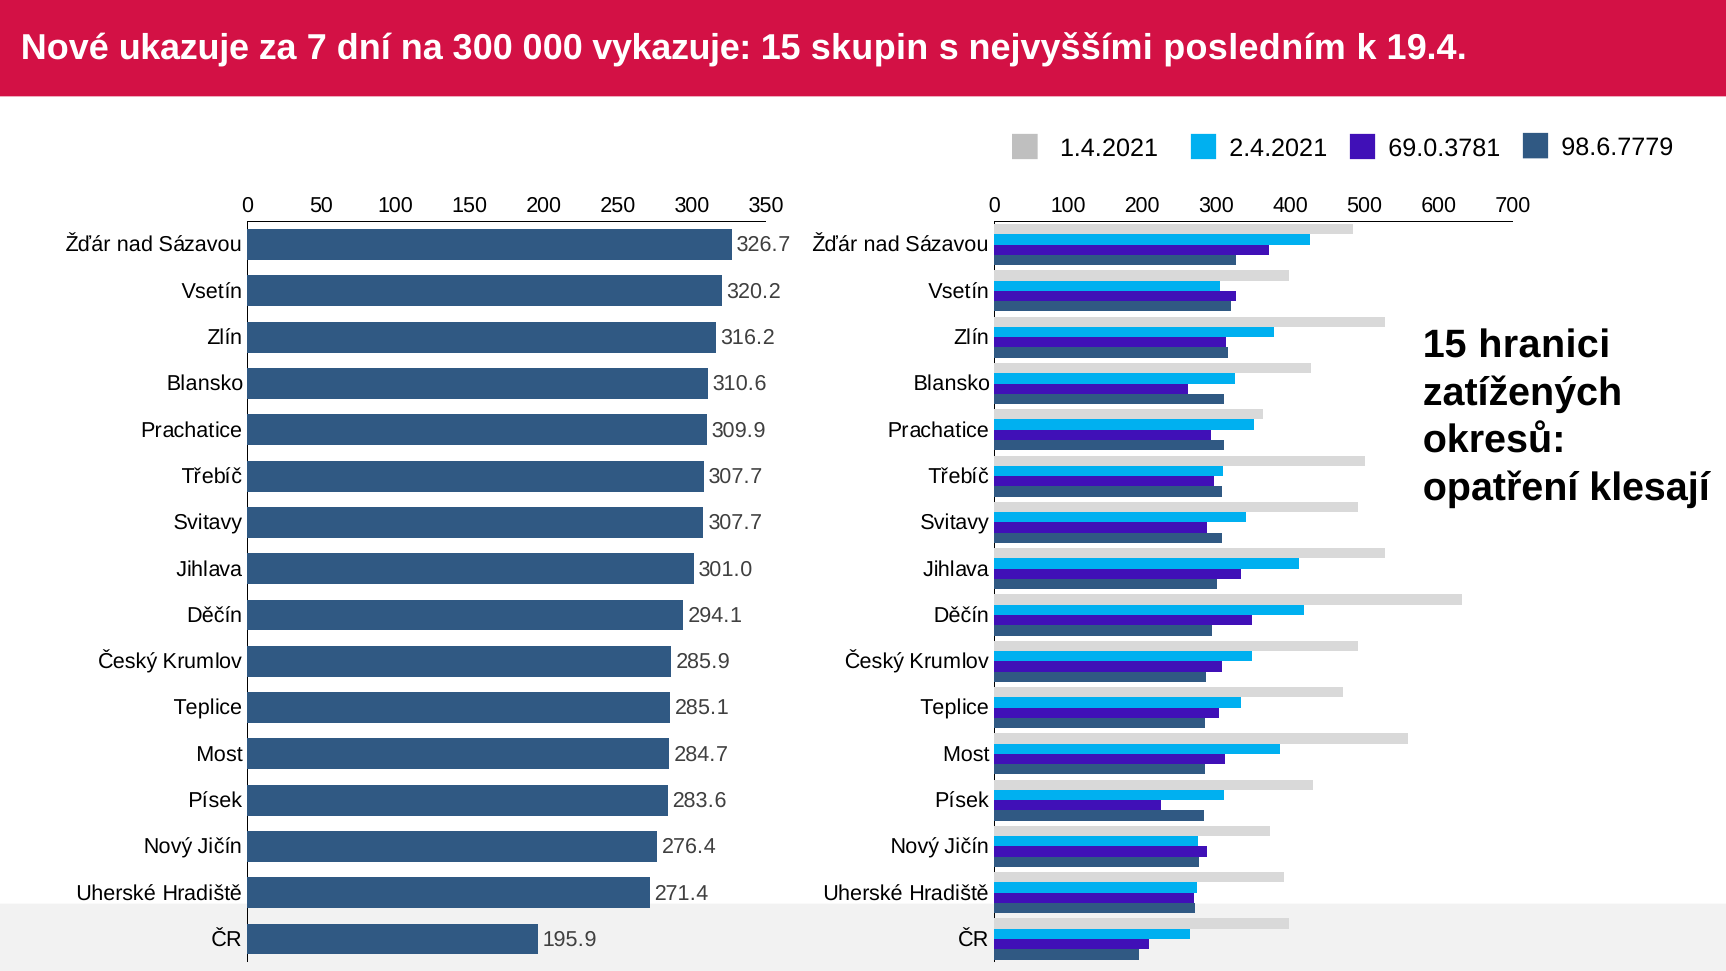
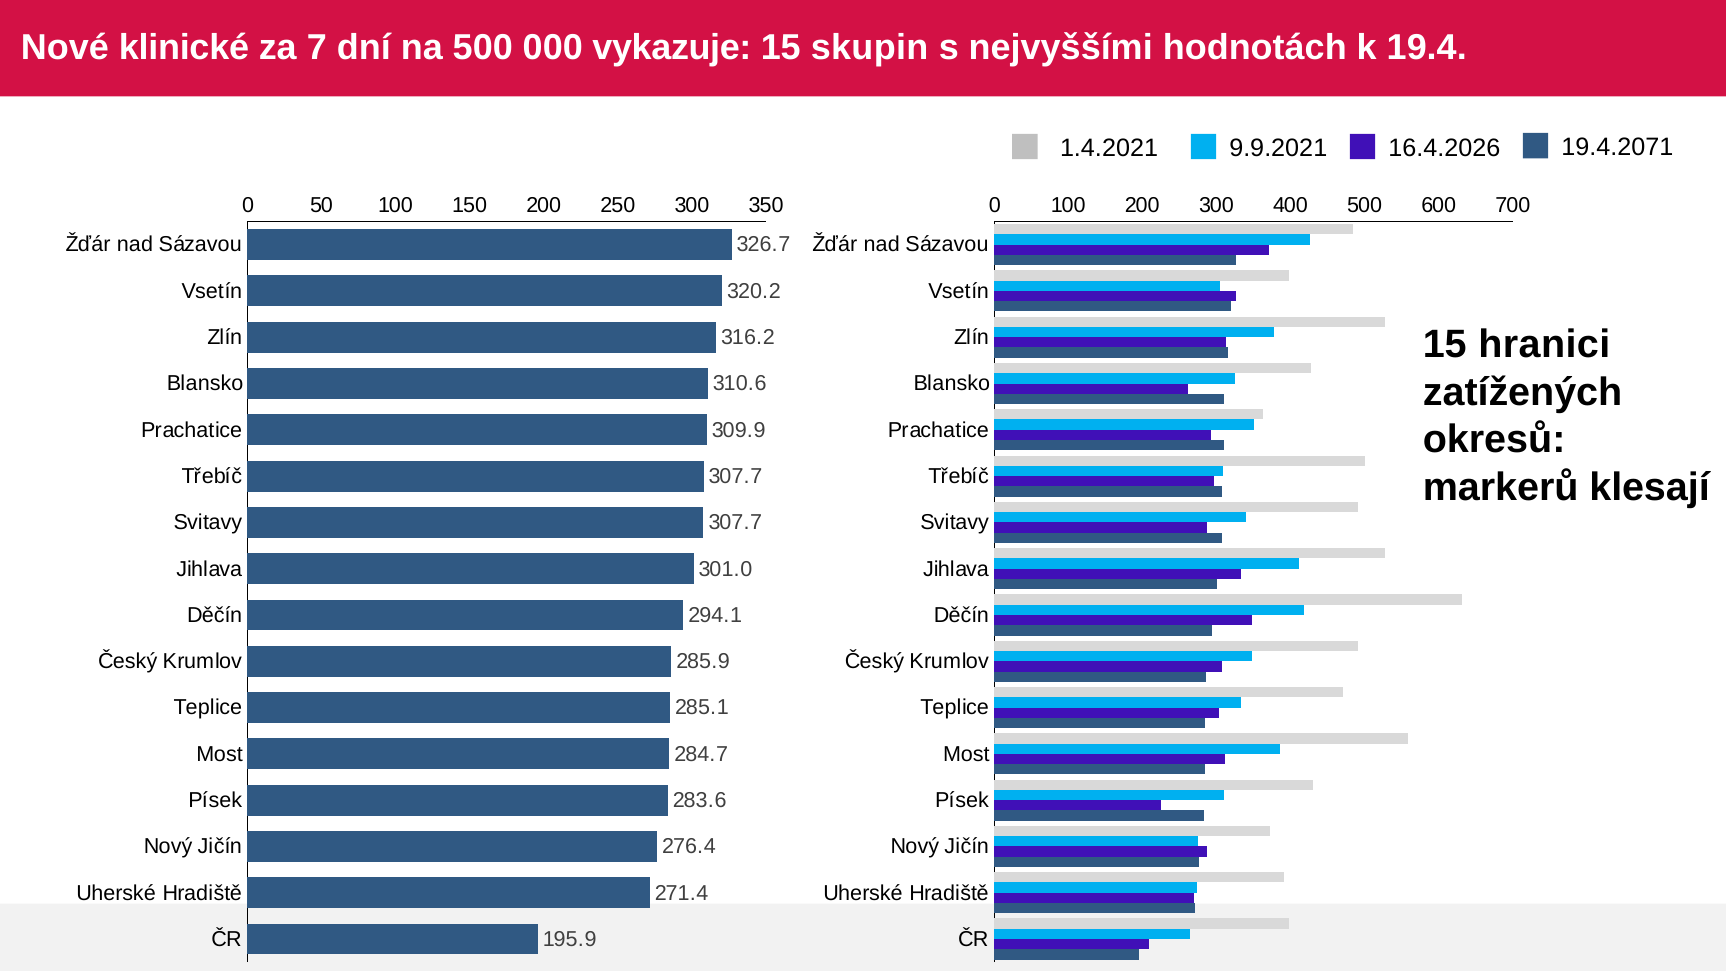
ukazuje: ukazuje -> klinické (184, 48)
na 300: 300 -> 500 (483, 48)
posledním: posledním -> hodnotách (1255, 48)
98.6.7779: 98.6.7779 -> 19.4.2071 (1617, 147)
2.4.2021: 2.4.2021 -> 9.9.2021 (1278, 148)
69.0.3781: 69.0.3781 -> 16.4.2026 (1444, 148)
opatření: opatření -> markerů (1501, 487)
